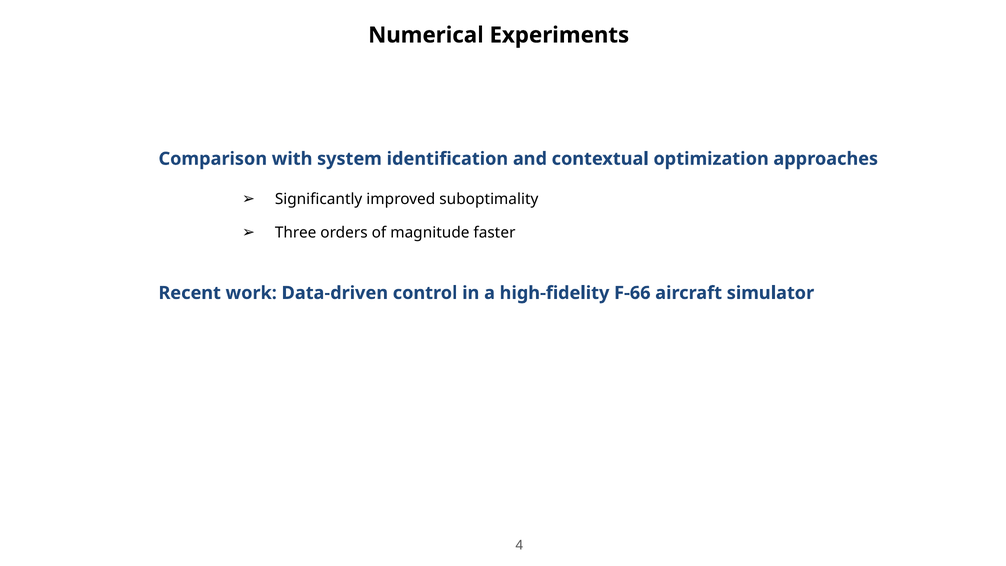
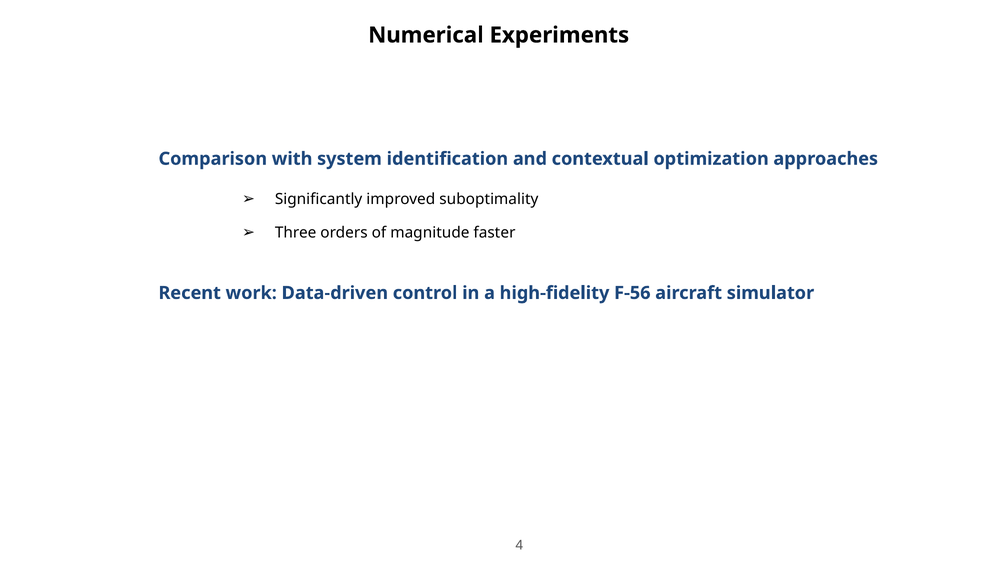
F-66: F-66 -> F-56 (632, 293)
